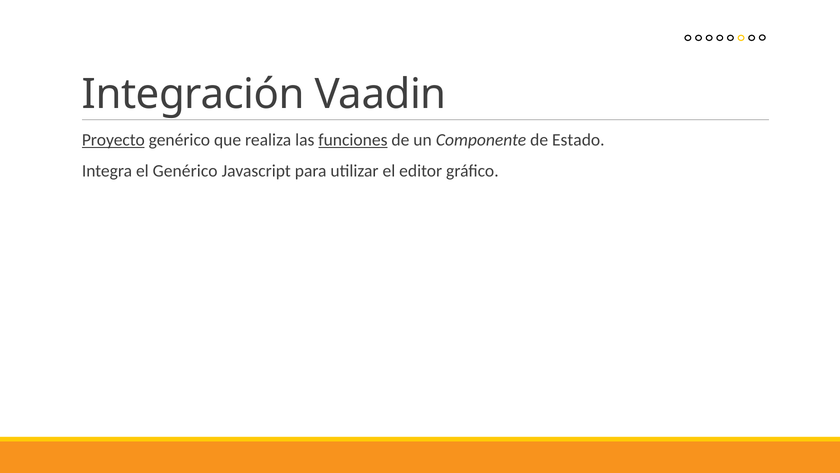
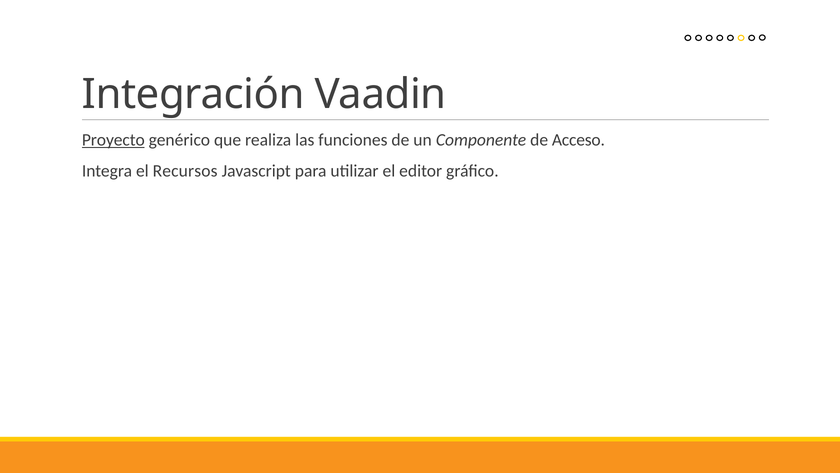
funciones underline: present -> none (353, 140)
Estado: Estado -> Acceso (578, 140)
el Genérico: Genérico -> Recursos (185, 171)
